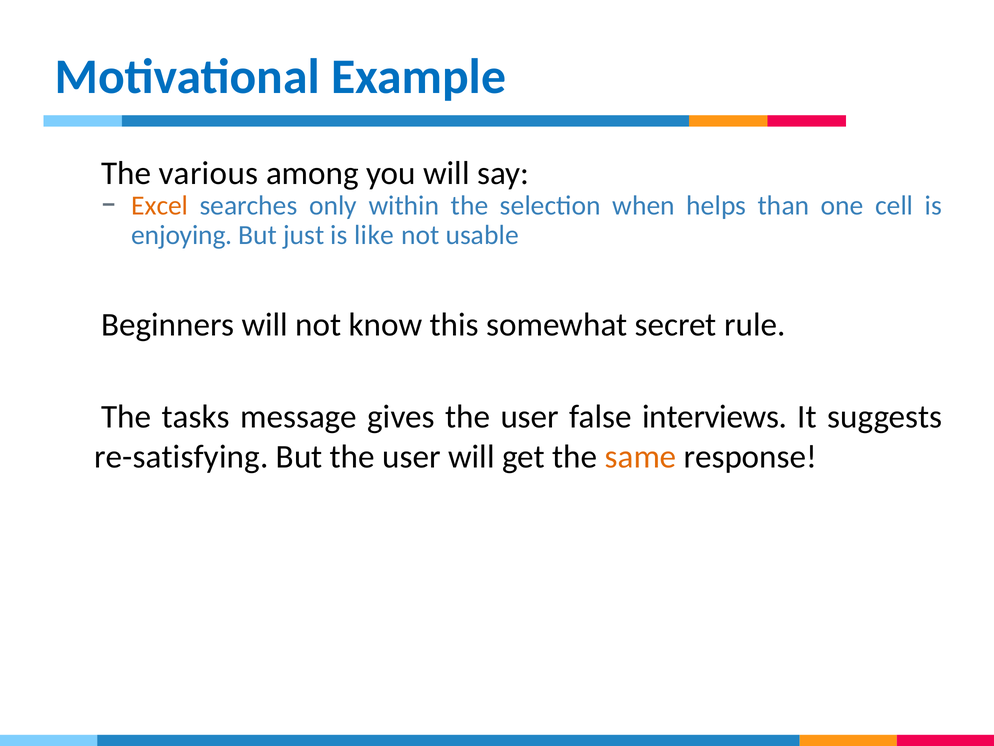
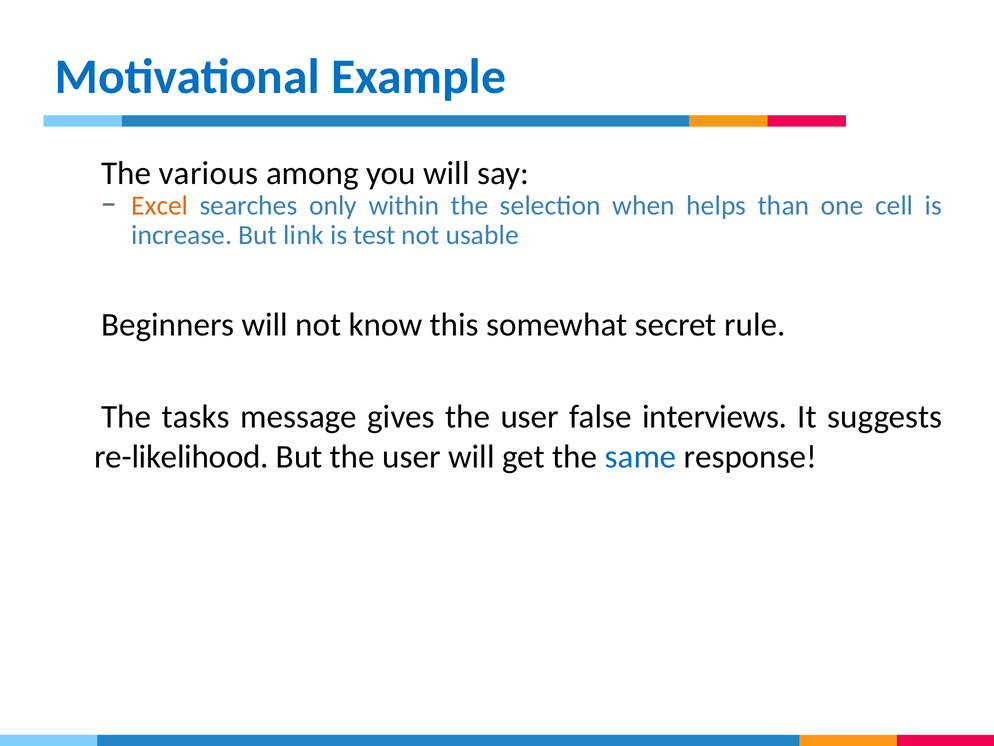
enjoying: enjoying -> increase (182, 235)
just: just -> link (304, 235)
like: like -> test (375, 235)
re-satisfying: re-satisfying -> re-likelihood (181, 456)
same colour: orange -> blue (641, 456)
